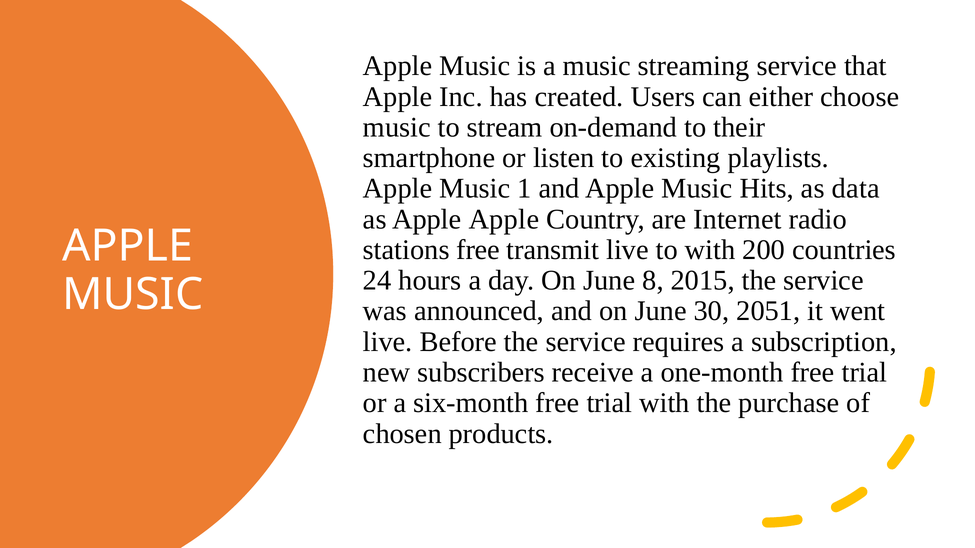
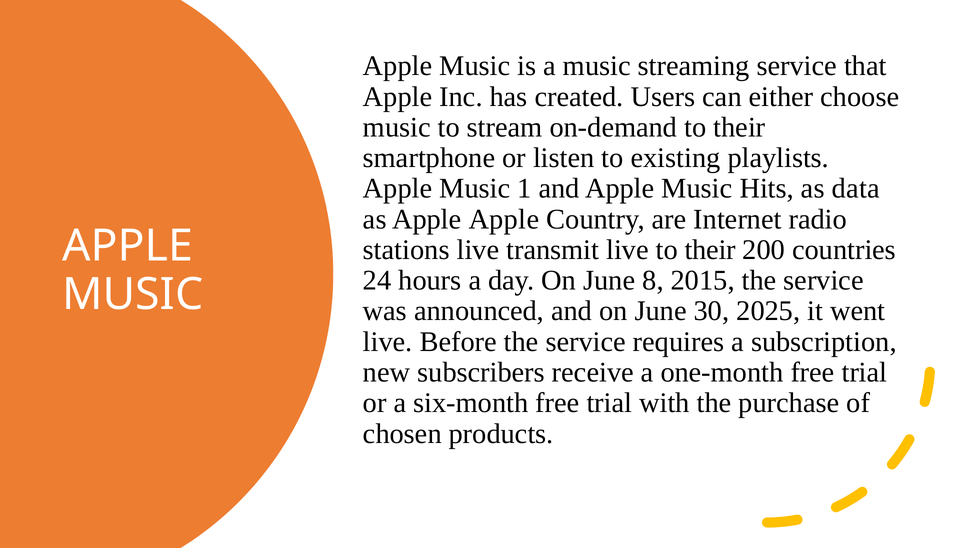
stations free: free -> live (478, 250)
live to with: with -> their (710, 250)
2051: 2051 -> 2025 (768, 311)
